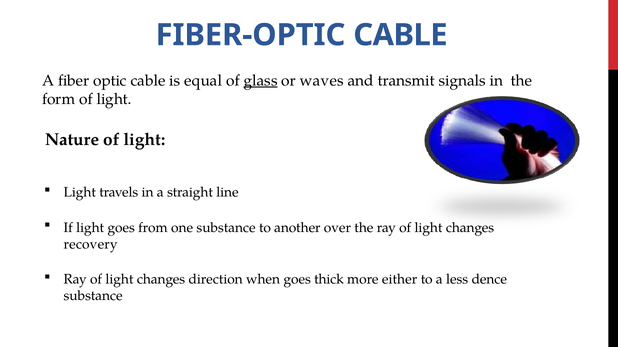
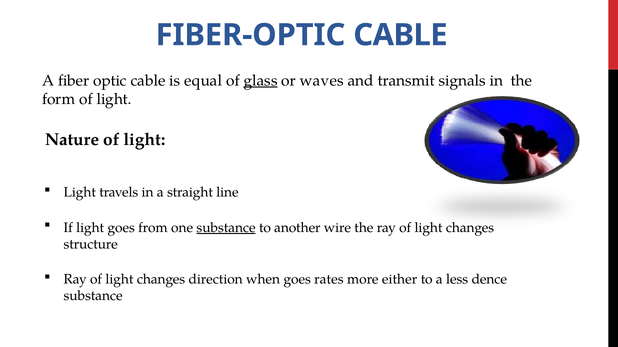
substance underline: none -> present (226, 228)
over: over -> wire (337, 228)
recovery: recovery -> structure (91, 245)
thick: thick -> rates (329, 280)
